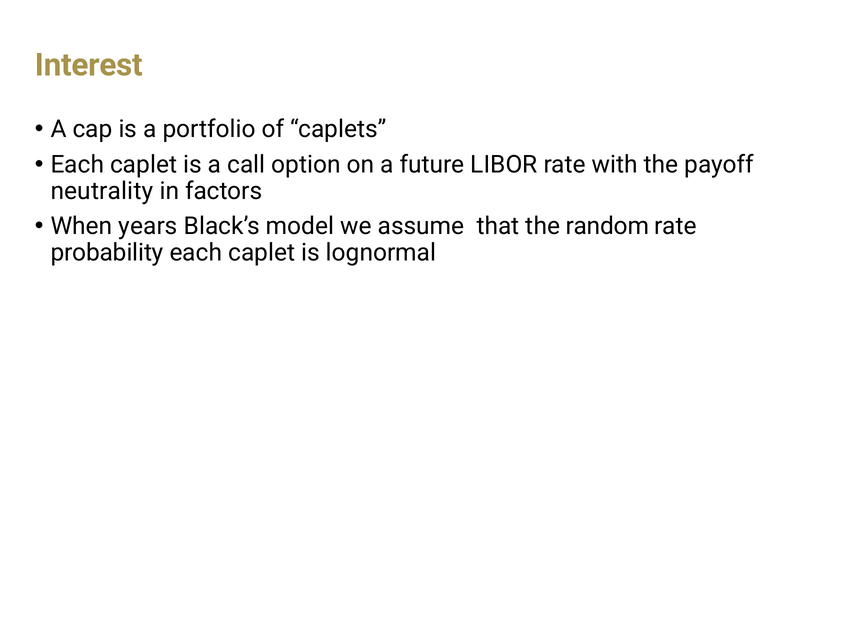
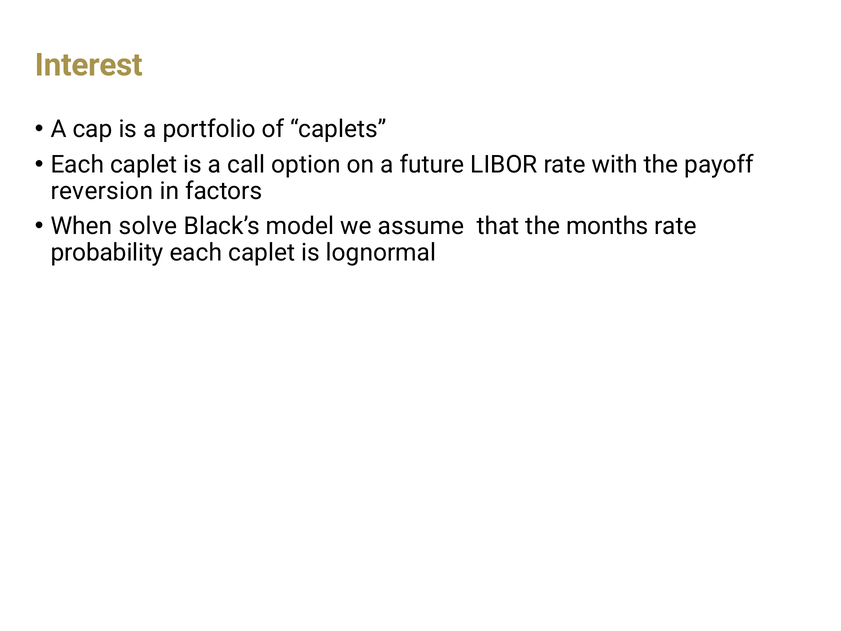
neutrality: neutrality -> reversion (102, 191)
years: years -> solve (148, 226)
random: random -> months (607, 226)
